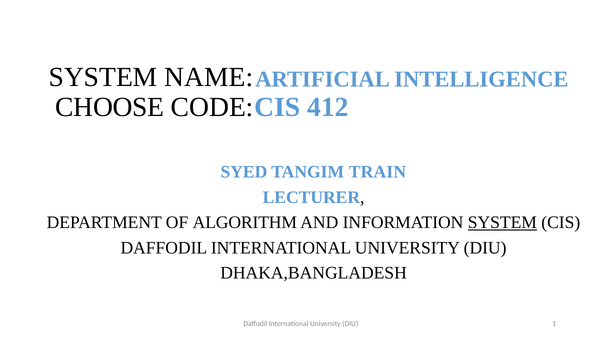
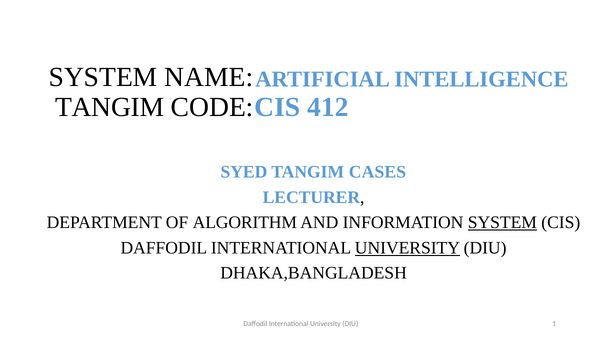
CHOOSE: CHOOSE -> TANGIM (110, 107)
TRAIN: TRAIN -> CASES (377, 172)
UNIVERSITY underline: none -> present (407, 248)
